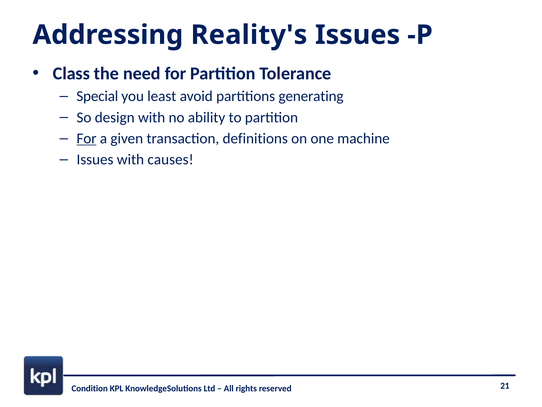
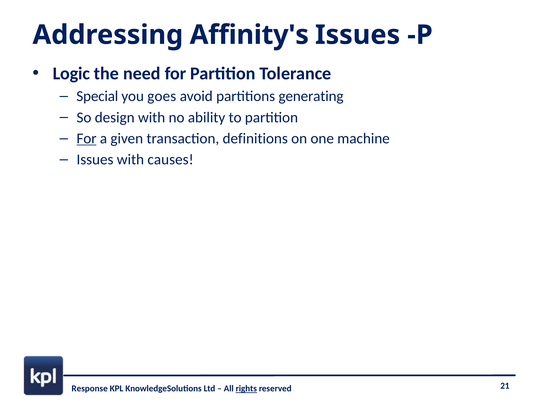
Reality's: Reality's -> Affinity's (249, 35)
Class: Class -> Logic (71, 74)
least: least -> goes (162, 96)
Condition: Condition -> Response (90, 388)
rights underline: none -> present (246, 388)
